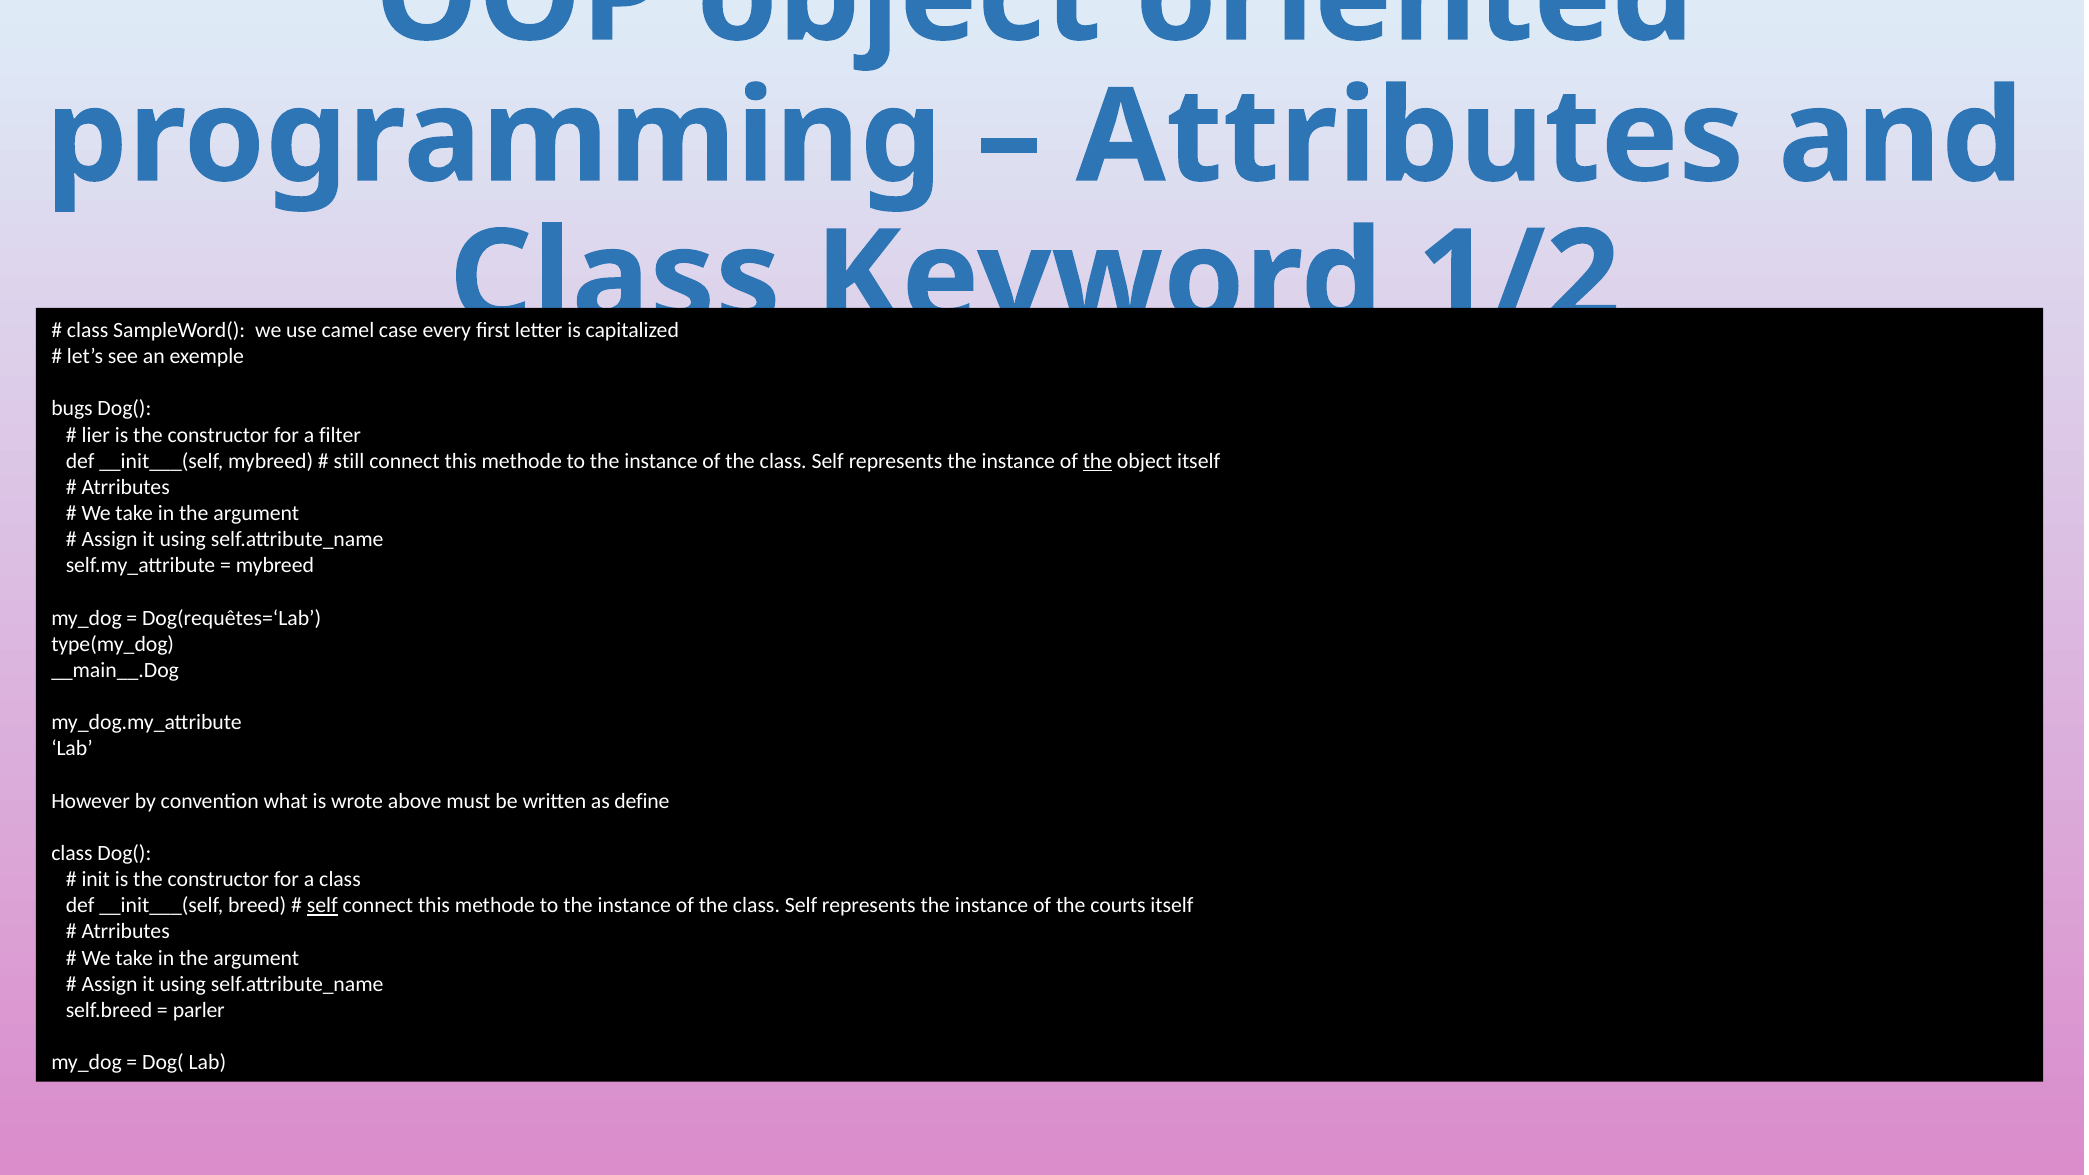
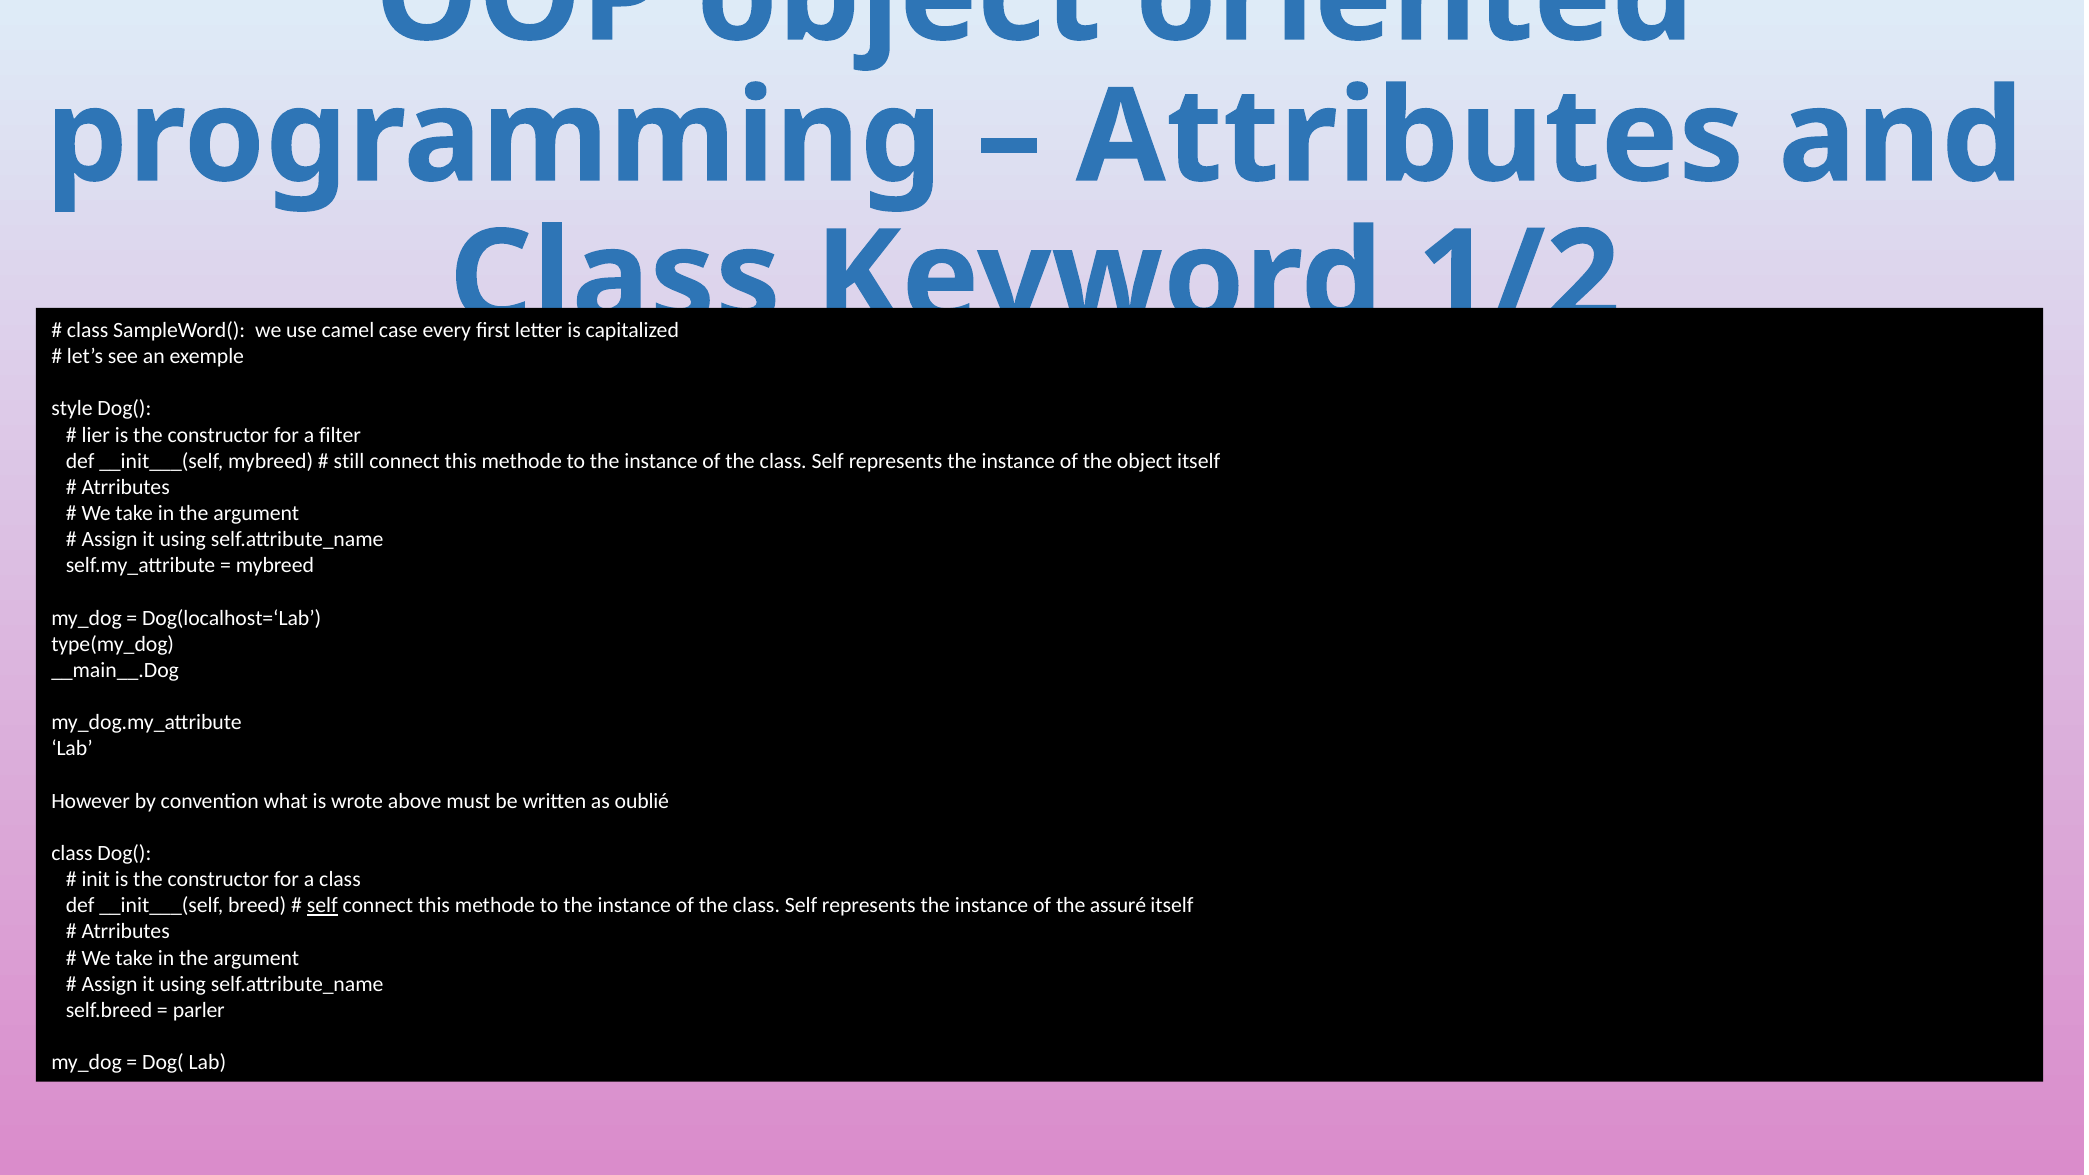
bugs: bugs -> style (72, 409)
the underline: present -> none (1097, 461)
Dog(requêtes=‘Lab: Dog(requêtes=‘Lab -> Dog(localhost=‘Lab (232, 618)
define: define -> oublié (642, 801)
courts: courts -> assuré (1118, 906)
